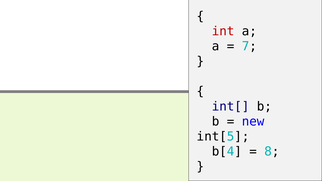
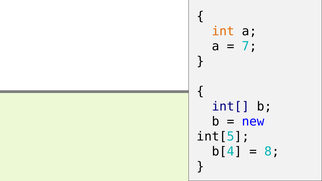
int colour: red -> orange (223, 31)
